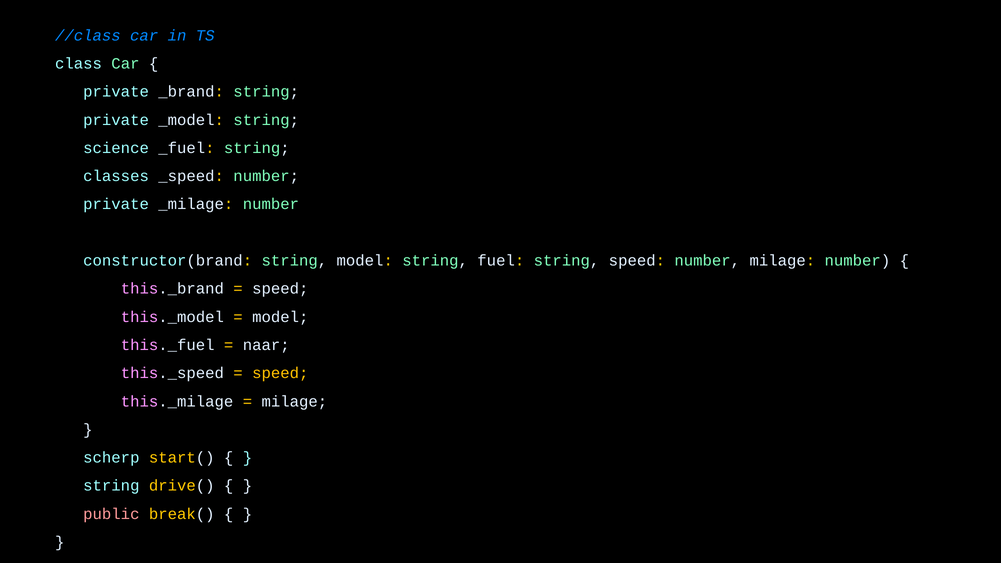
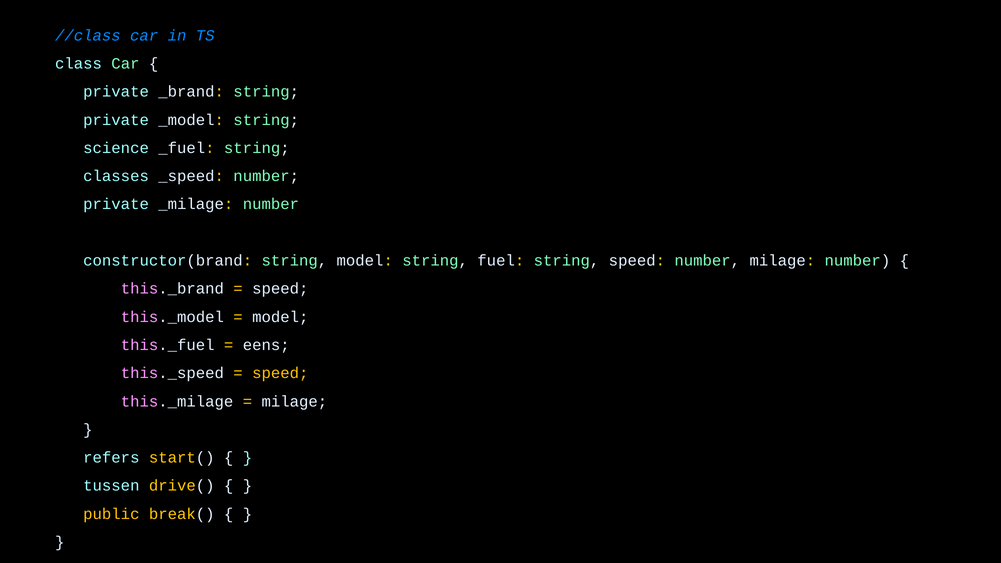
naar: naar -> eens (266, 345)
scherp: scherp -> refers (111, 458)
string: string -> tussen (111, 486)
public colour: pink -> yellow (111, 514)
